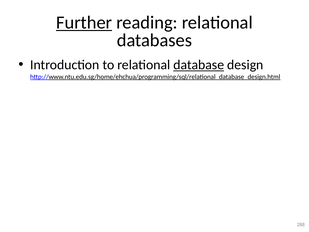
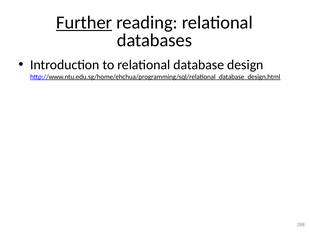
database underline: present -> none (199, 65)
